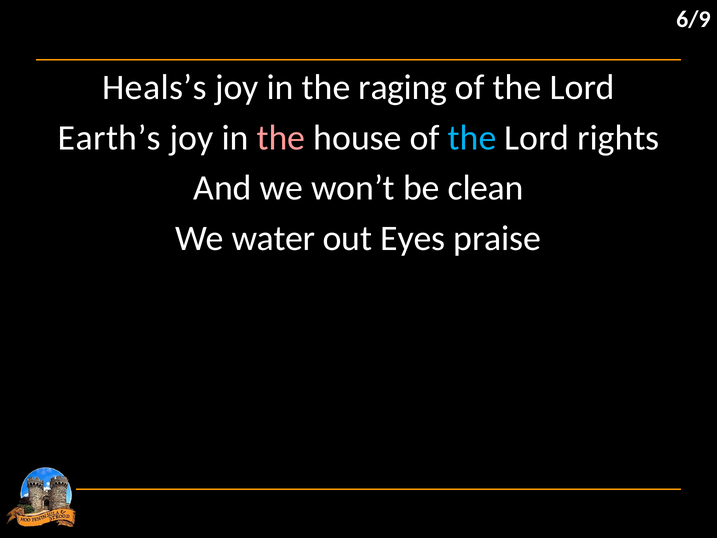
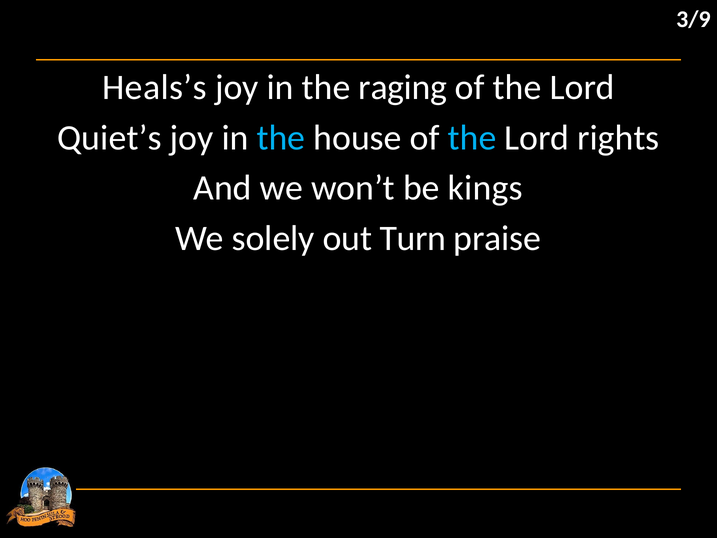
6/9: 6/9 -> 3/9 (693, 20)
Earth’s: Earth’s -> Quiet’s (109, 138)
the colour: pink -> light blue (281, 138)
clean: clean -> kings (485, 188)
water: water -> solely (273, 238)
Eyes: Eyes -> Turn (413, 238)
